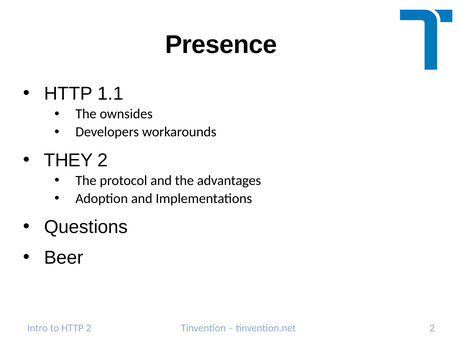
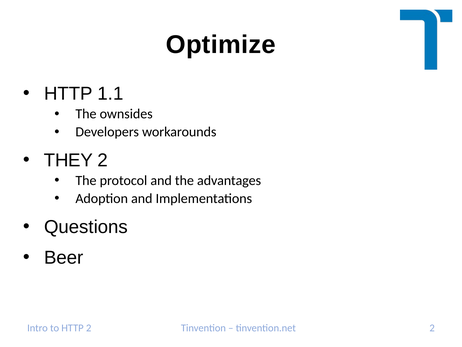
Presence: Presence -> Optimize (221, 45)
